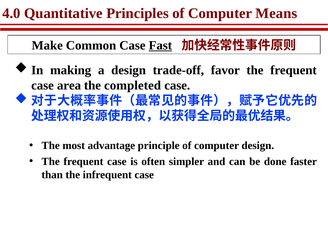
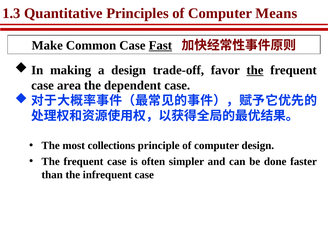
4.0: 4.0 -> 1.3 (11, 13)
the underline: none -> present (255, 70)
completed: completed -> dependent (133, 85)
advantage: advantage -> collections (111, 146)
